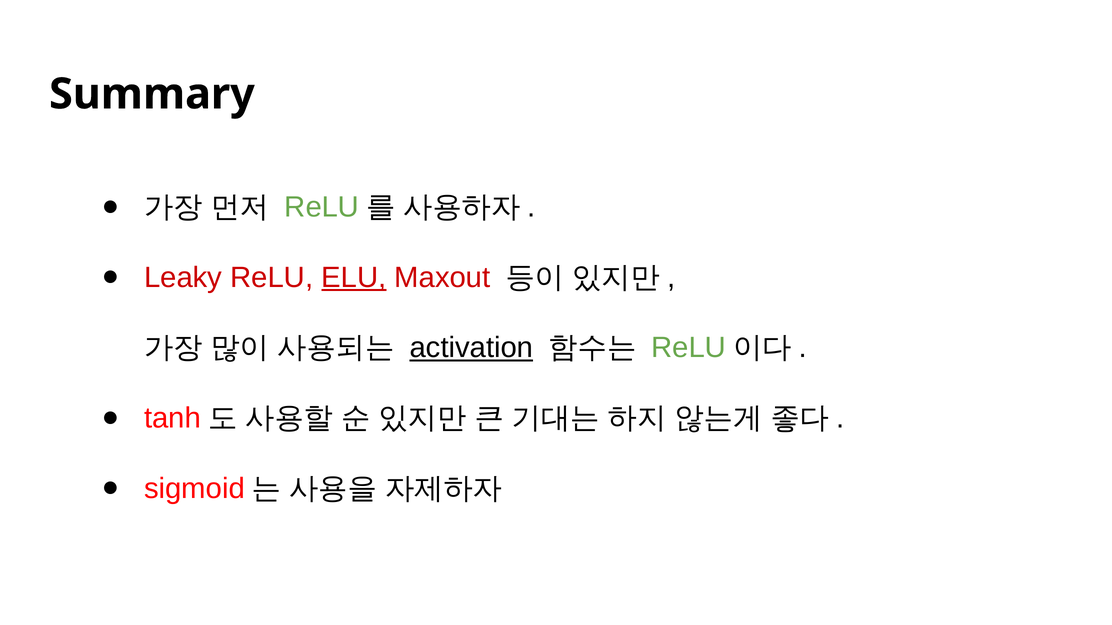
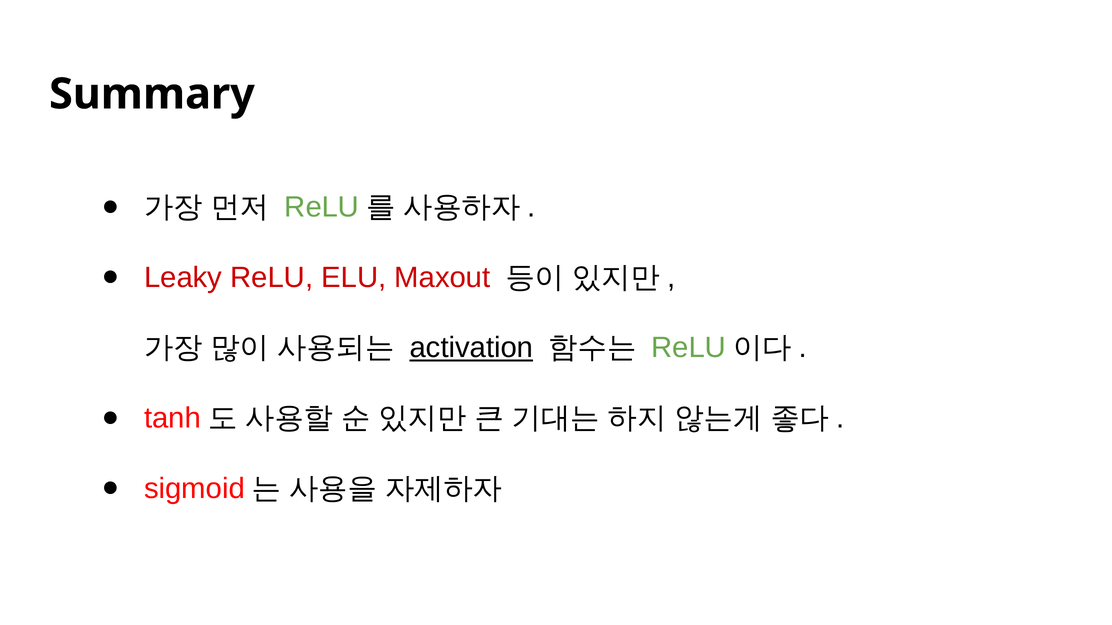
ELU underline: present -> none (354, 278)
